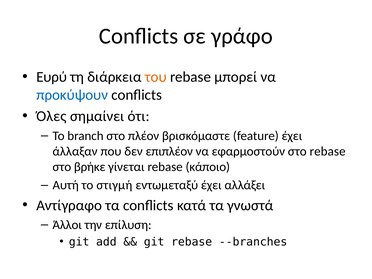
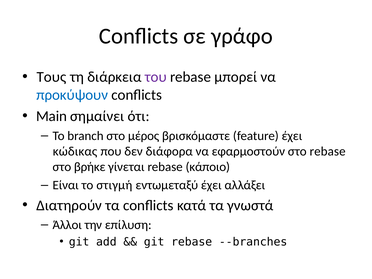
Ευρύ: Ευρύ -> Τους (51, 77)
του colour: orange -> purple (156, 77)
Όλες: Όλες -> Main (52, 116)
πλέον: πλέον -> μέρος (144, 136)
άλλαξαν: άλλαξαν -> κώδικας (75, 151)
επιπλέον: επιπλέον -> διάφορα (169, 151)
Αυτή: Αυτή -> Είναι (66, 185)
Αντίγραφο: Αντίγραφο -> Διατηρούν (69, 205)
